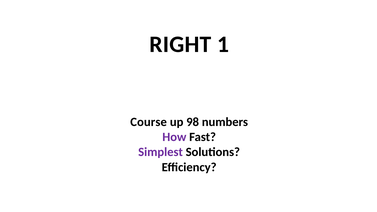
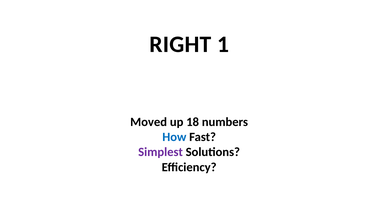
Course: Course -> Moved (149, 122)
98: 98 -> 18 (193, 122)
How colour: purple -> blue (174, 137)
